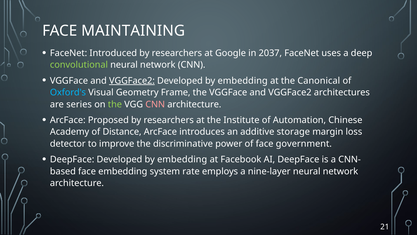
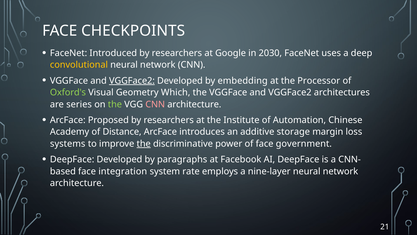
MAINTAINING: MAINTAINING -> CHECKPOINTS (133, 31)
2037: 2037 -> 2030 (270, 53)
convolutional colour: light green -> yellow (79, 65)
Canonical: Canonical -> Processor (319, 81)
Oxford's colour: light blue -> light green (68, 92)
Frame: Frame -> Which (176, 92)
detector: detector -> systems (68, 144)
the underline: none -> present (144, 144)
DeepFace Developed by embedding: embedding -> paragraphs (182, 159)
face embedding: embedding -> integration (123, 171)
